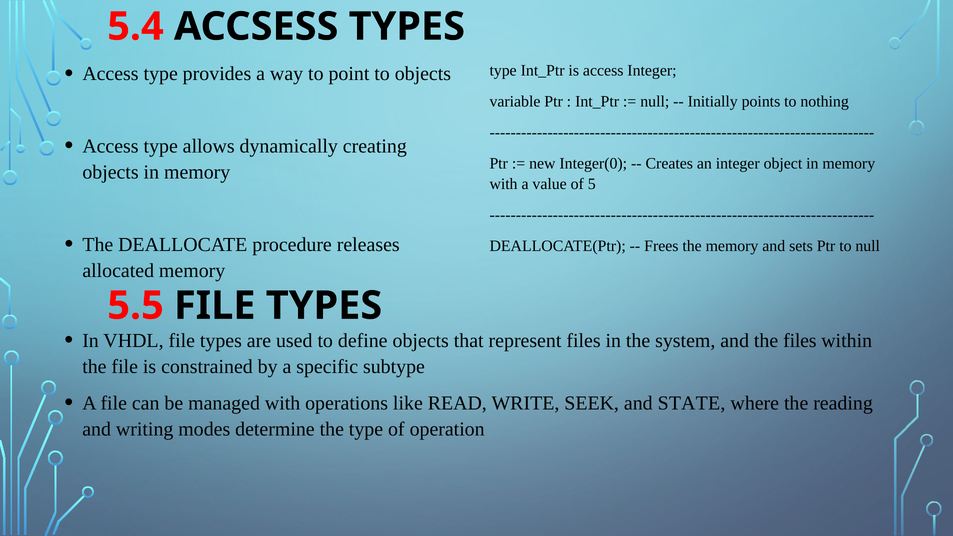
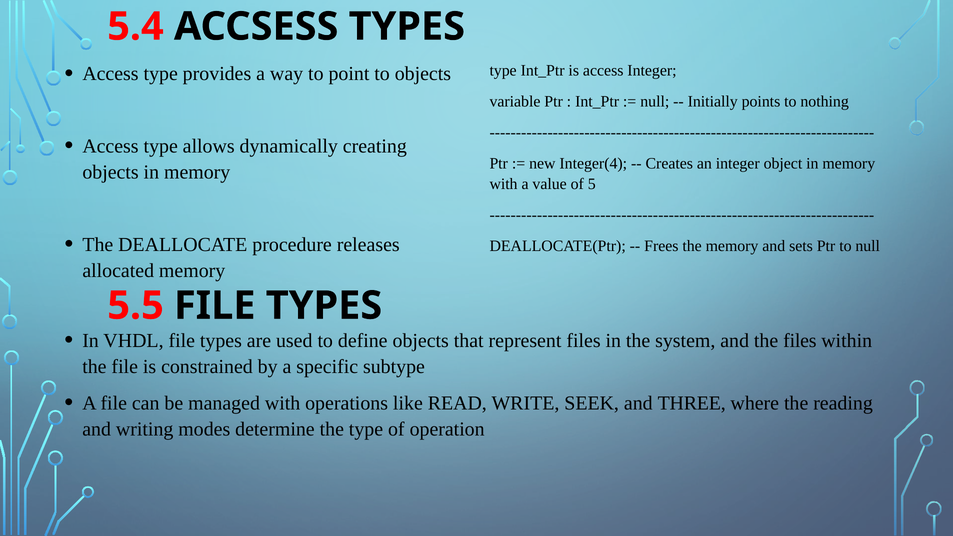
Integer(0: Integer(0 -> Integer(4 (593, 163)
STATE: STATE -> THREE (692, 403)
